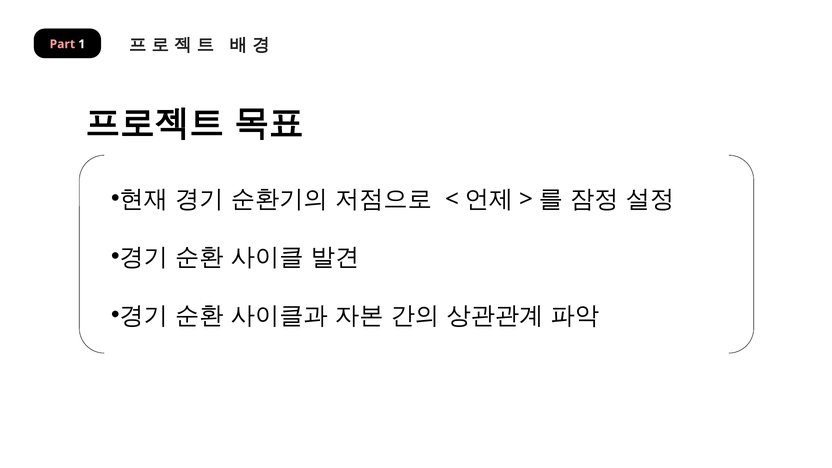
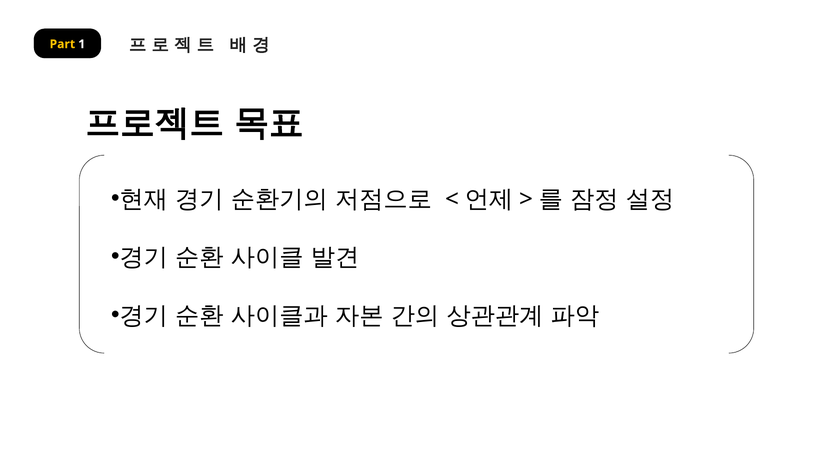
Part colour: pink -> yellow (62, 44)
